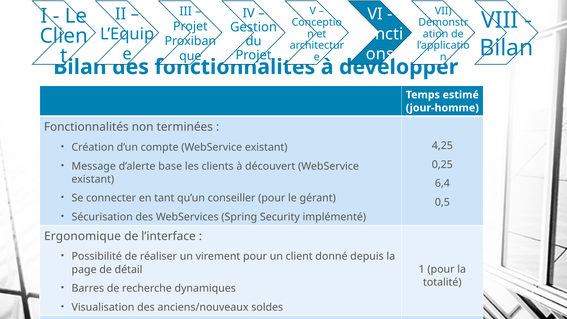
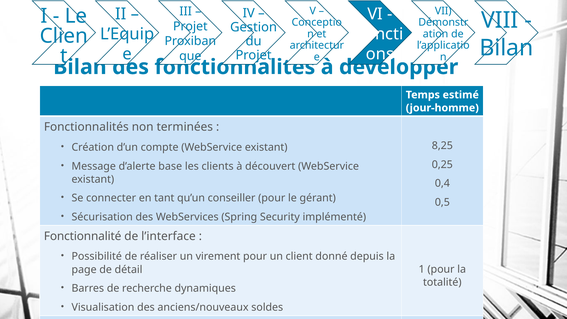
4,25: 4,25 -> 8,25 (442, 146)
6,4: 6,4 -> 0,4 (442, 183)
Ergonomique: Ergonomique -> Fonctionnalité (83, 236)
